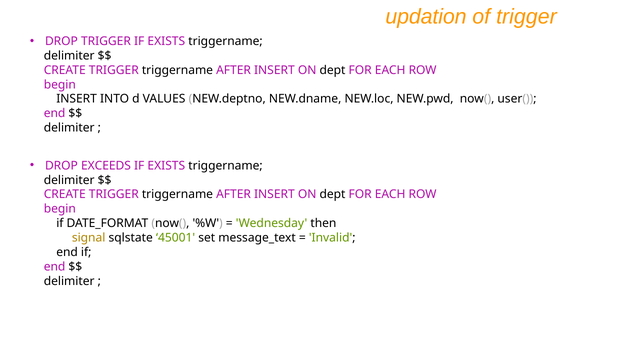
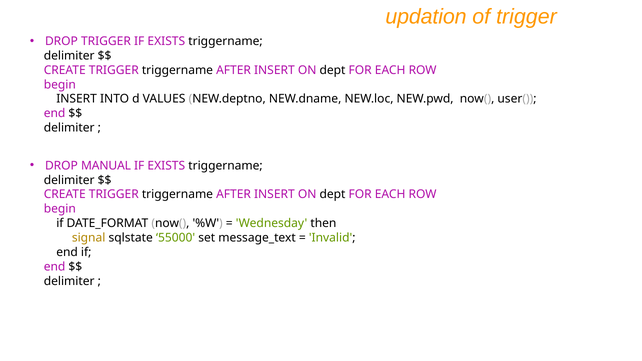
EXCEEDS: EXCEEDS -> MANUAL (106, 166)
45001: 45001 -> 55000 (176, 238)
